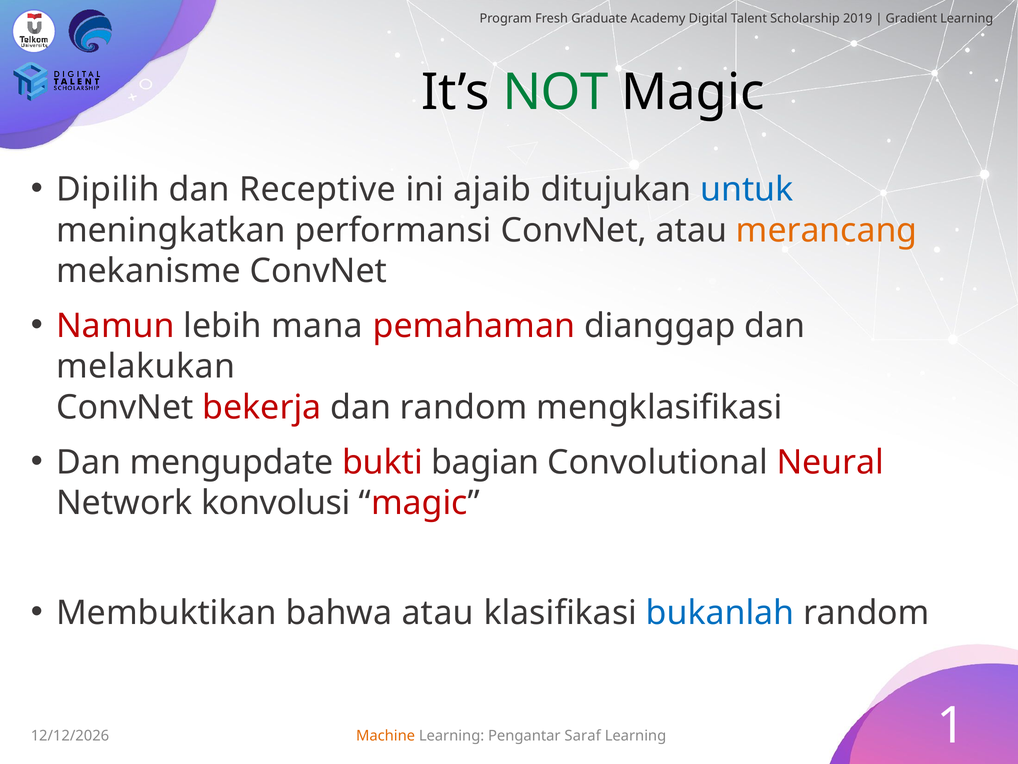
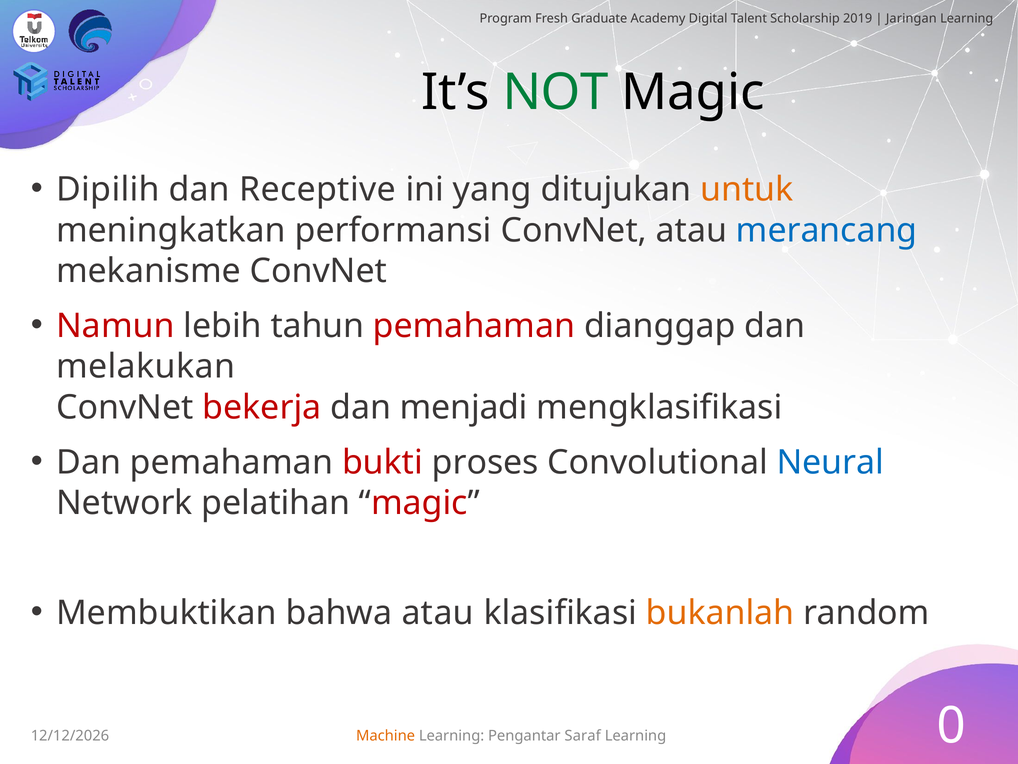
Gradient: Gradient -> Jaringan (911, 19)
ajaib: ajaib -> yang (492, 189)
untuk colour: blue -> orange (747, 189)
merancang colour: orange -> blue (827, 230)
mana: mana -> tahun (317, 326)
dan random: random -> menjadi (464, 407)
Dan mengupdate: mengupdate -> pemahaman (231, 462)
bagian: bagian -> proses (485, 462)
Neural colour: red -> blue (830, 462)
konvolusi: konvolusi -> pelatihan (276, 503)
bukanlah colour: blue -> orange (720, 613)
1: 1 -> 0 (952, 725)
